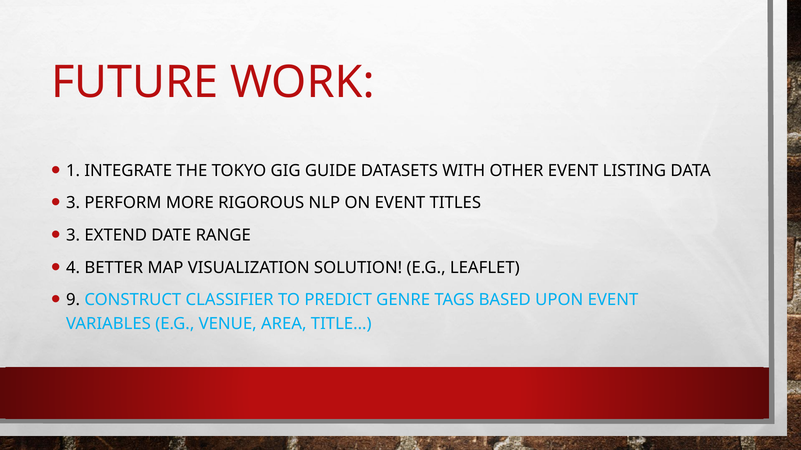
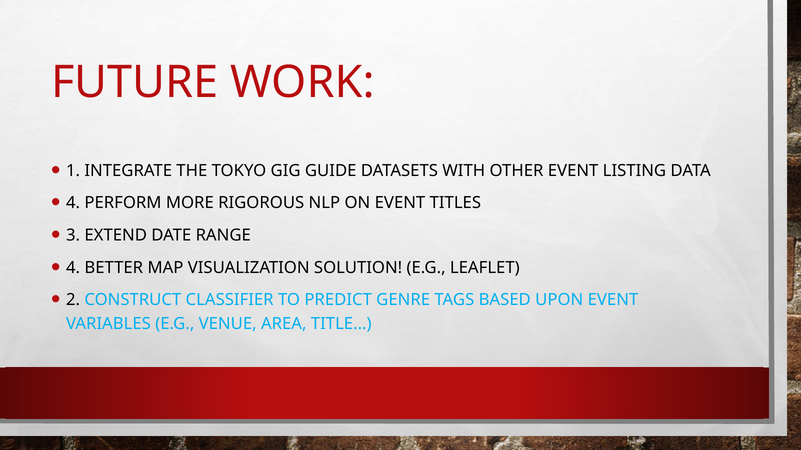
3: 3 -> 4 (73, 203)
9: 9 -> 2 (73, 300)
